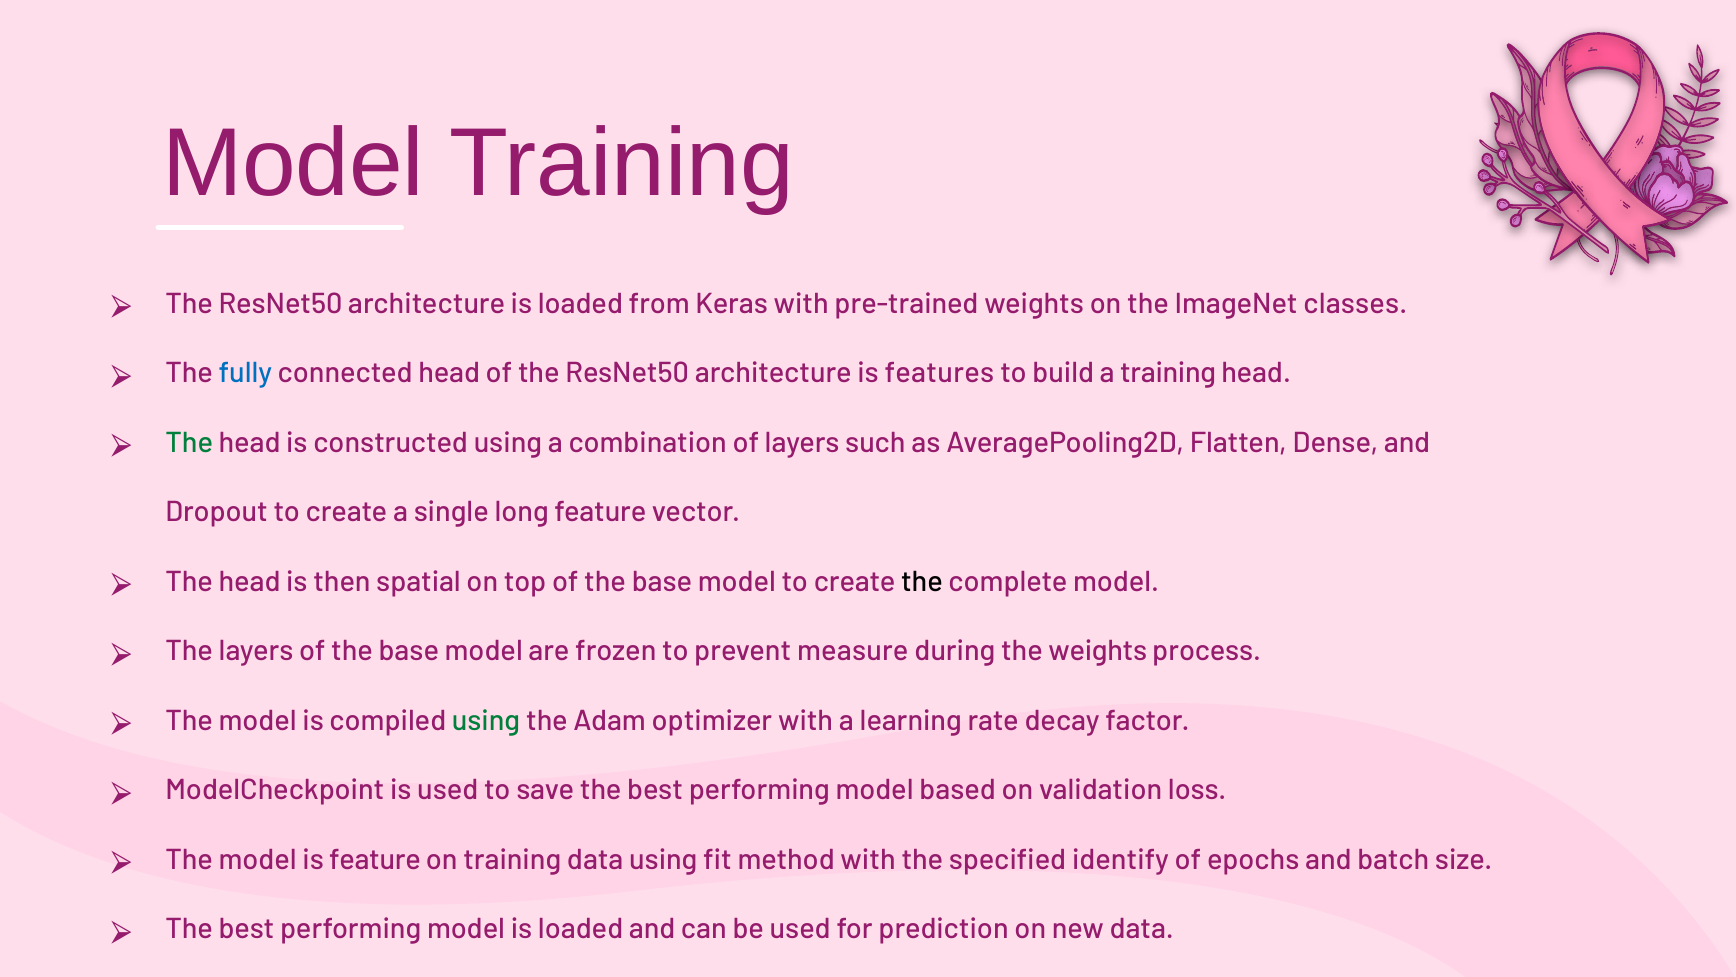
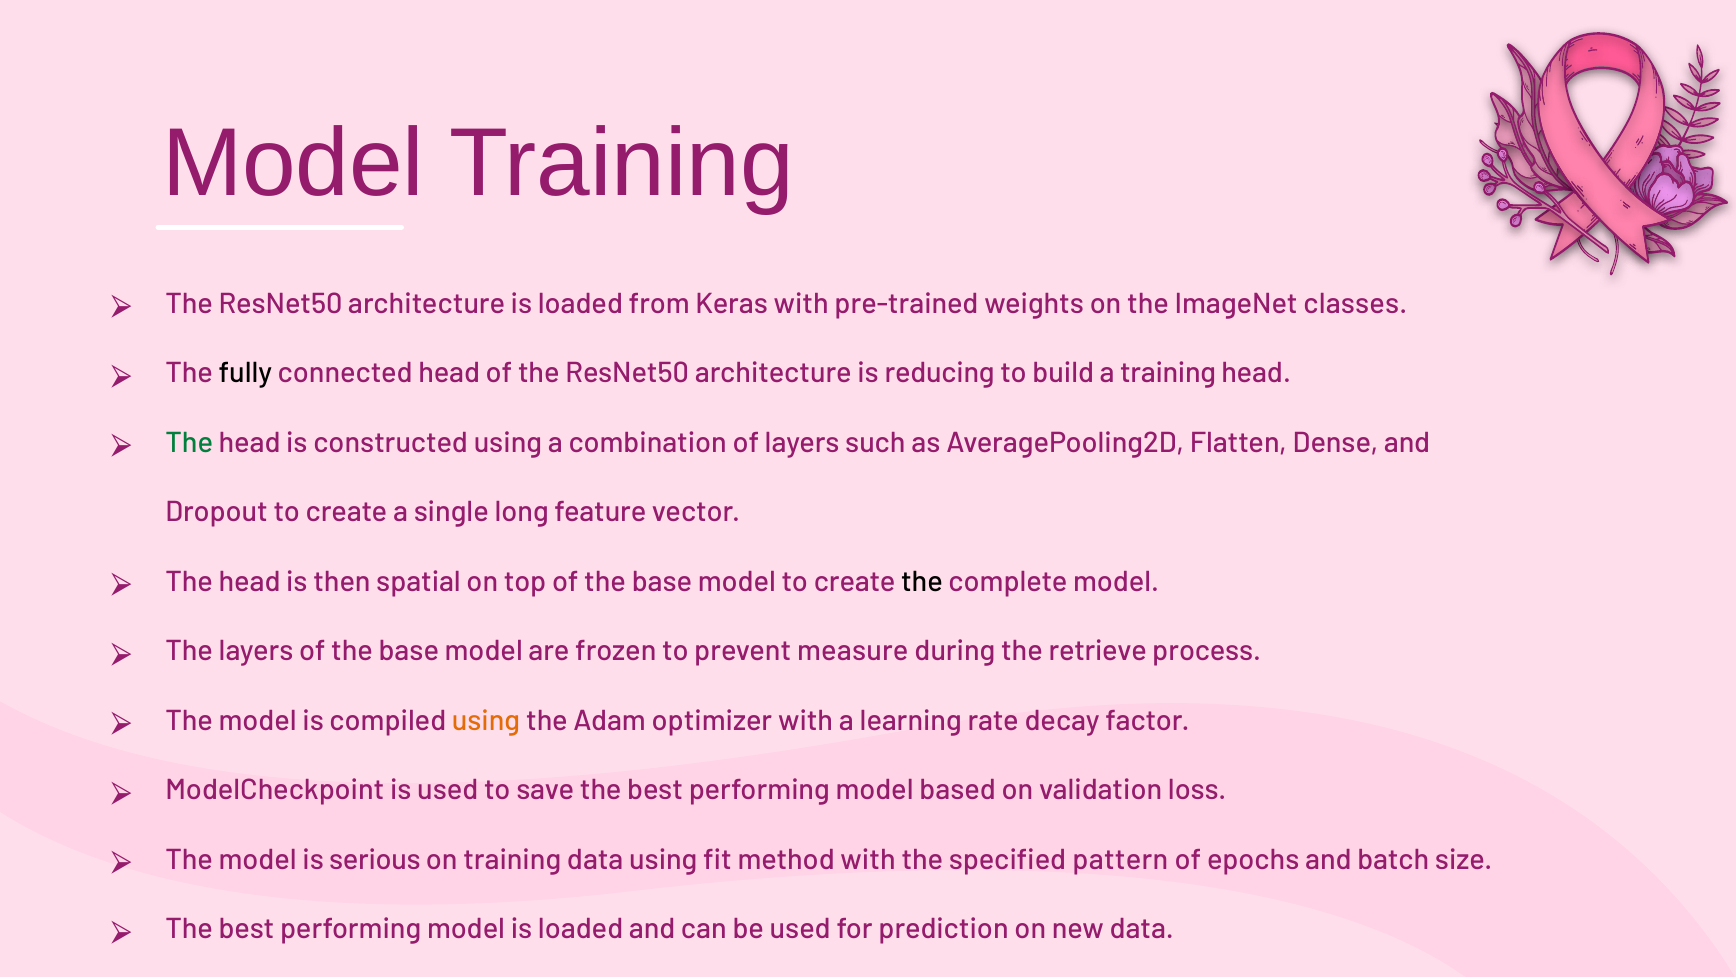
fully colour: blue -> black (245, 373)
features: features -> reducing (940, 373)
the weights: weights -> retrieve (1098, 651)
using colour: green -> orange (486, 720)
is feature: feature -> serious (375, 859)
identify: identify -> pattern (1120, 859)
